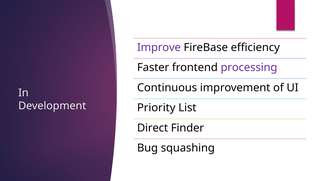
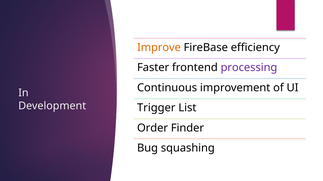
Improve colour: purple -> orange (159, 48)
Priority: Priority -> Trigger (156, 108)
Direct: Direct -> Order (153, 128)
